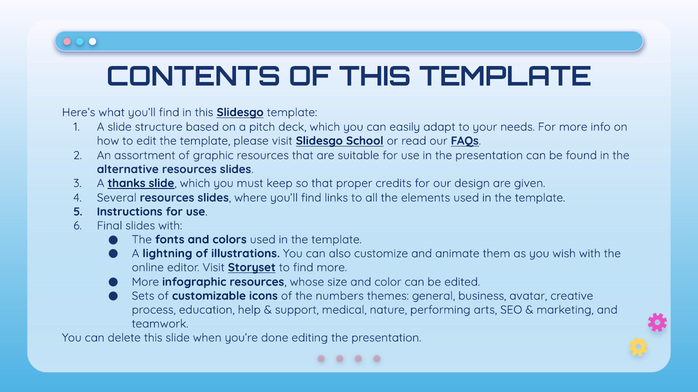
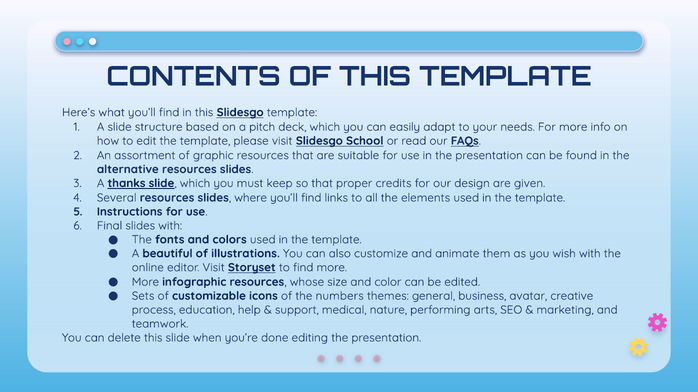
lightning: lightning -> beautiful (167, 254)
